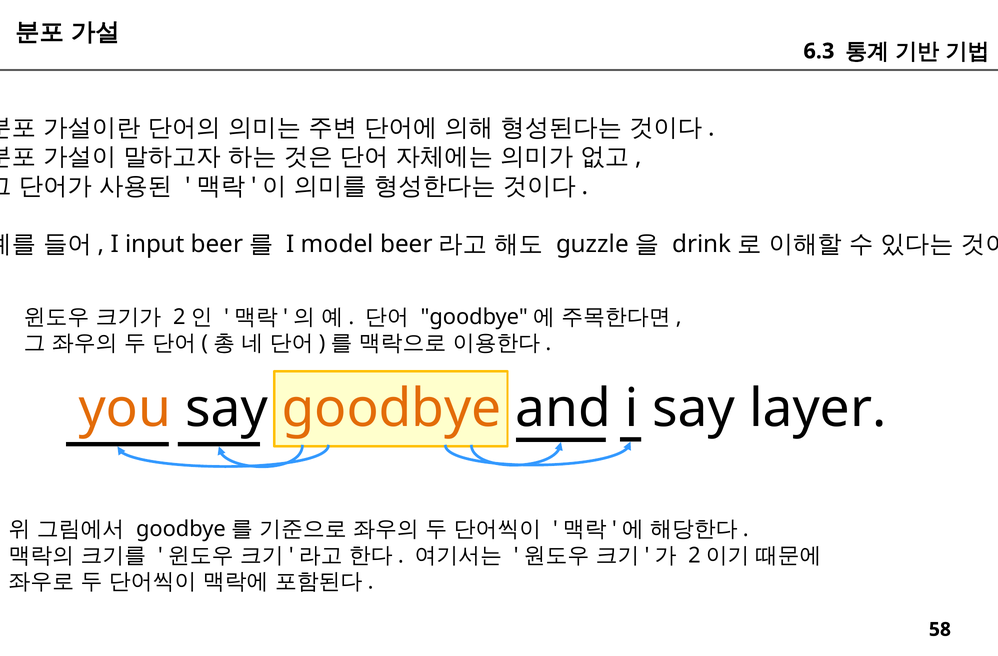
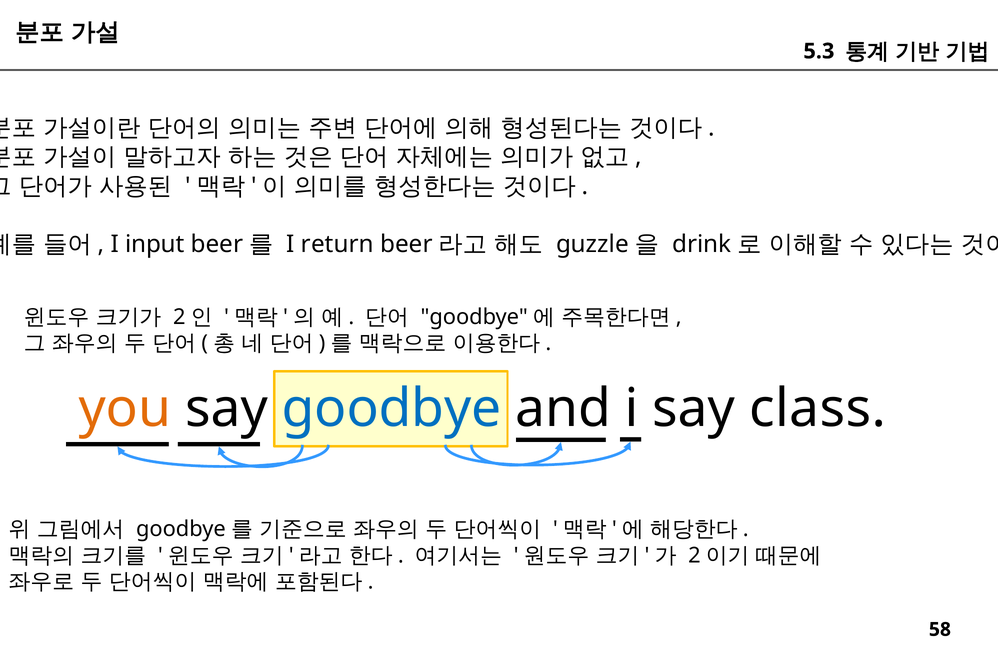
6.3: 6.3 -> 5.3 (819, 51)
model: model -> return (337, 244)
goodbye colour: orange -> blue (391, 408)
layer: layer -> class (817, 408)
